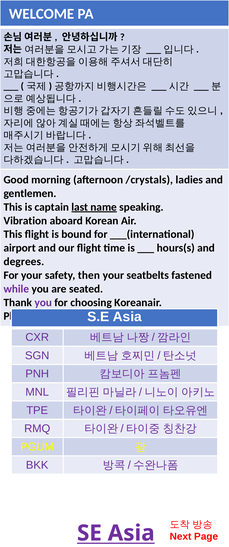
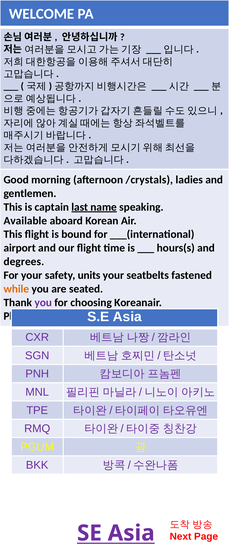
Vibration: Vibration -> Available (25, 221)
then: then -> units (89, 276)
while colour: purple -> orange (16, 289)
